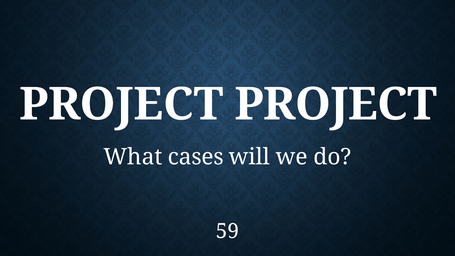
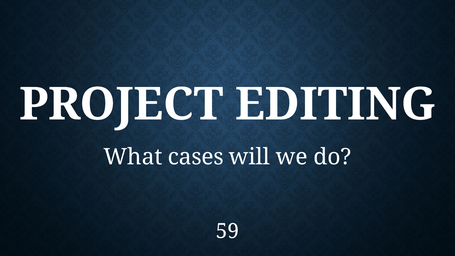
PROJECT PROJECT: PROJECT -> EDITING (336, 104)
